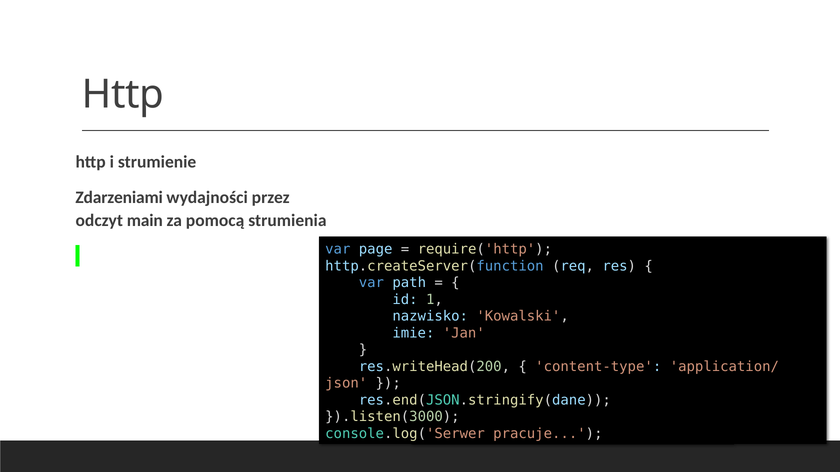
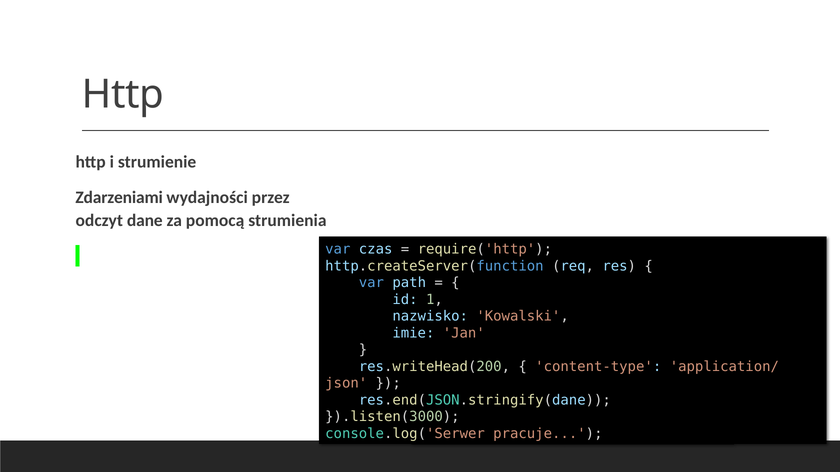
main: main -> dane (145, 221)
page: page -> czas (376, 249)
